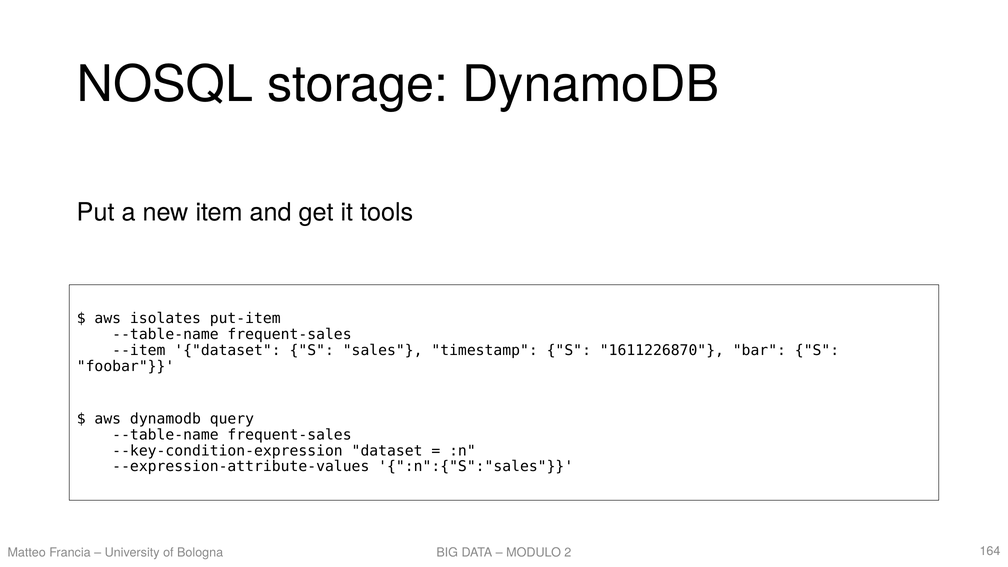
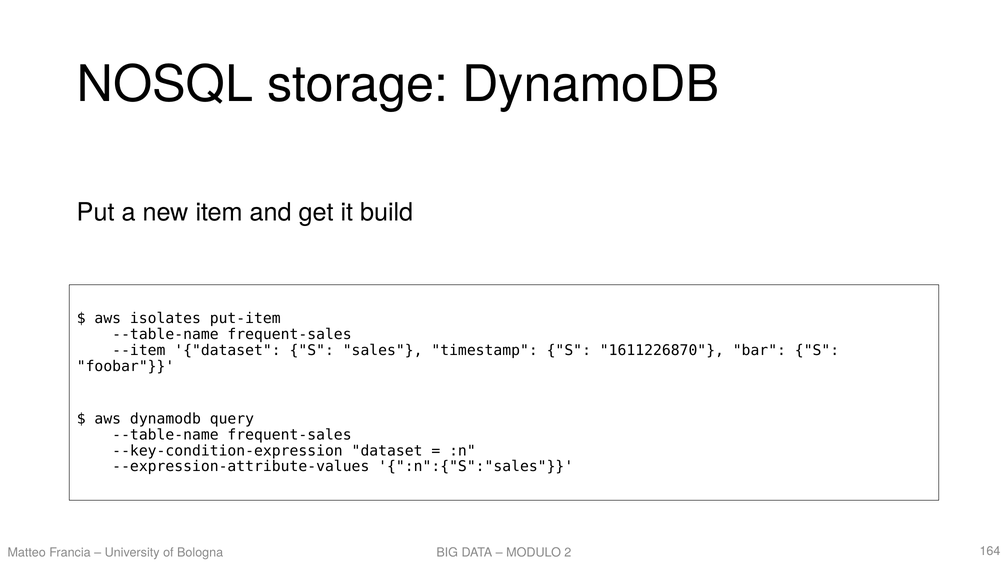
tools: tools -> build (387, 213)
